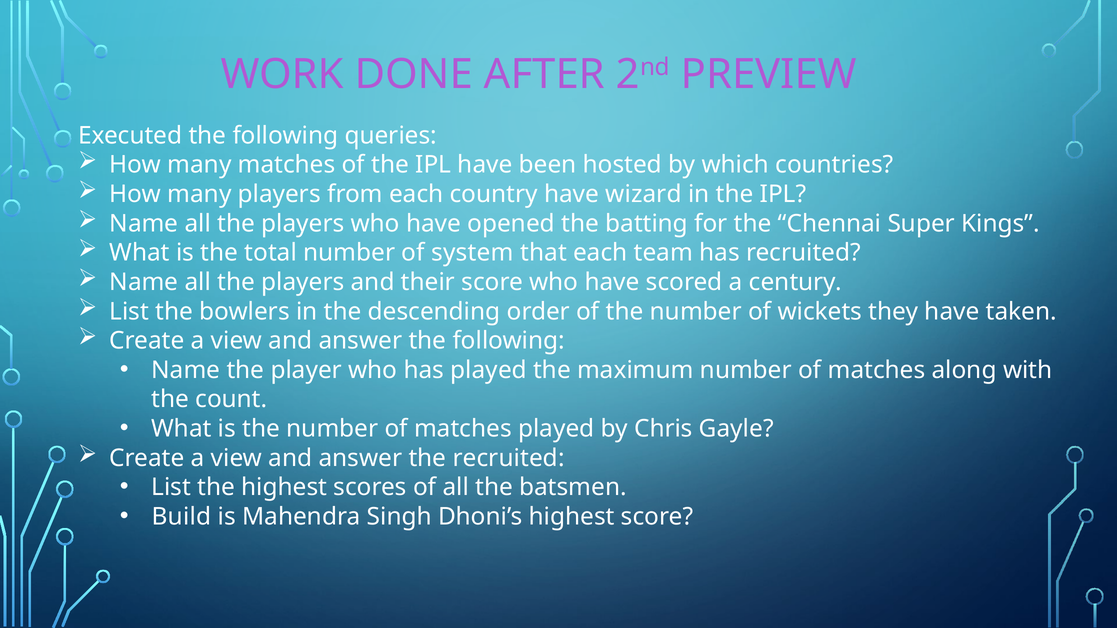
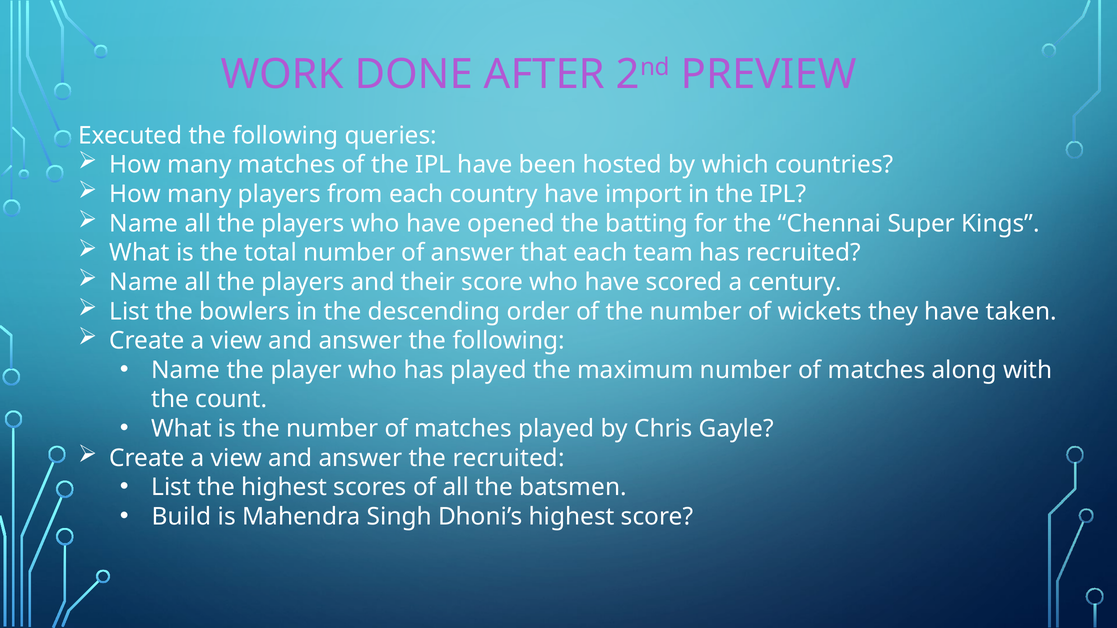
wizard: wizard -> import (644, 194)
of system: system -> answer (473, 253)
